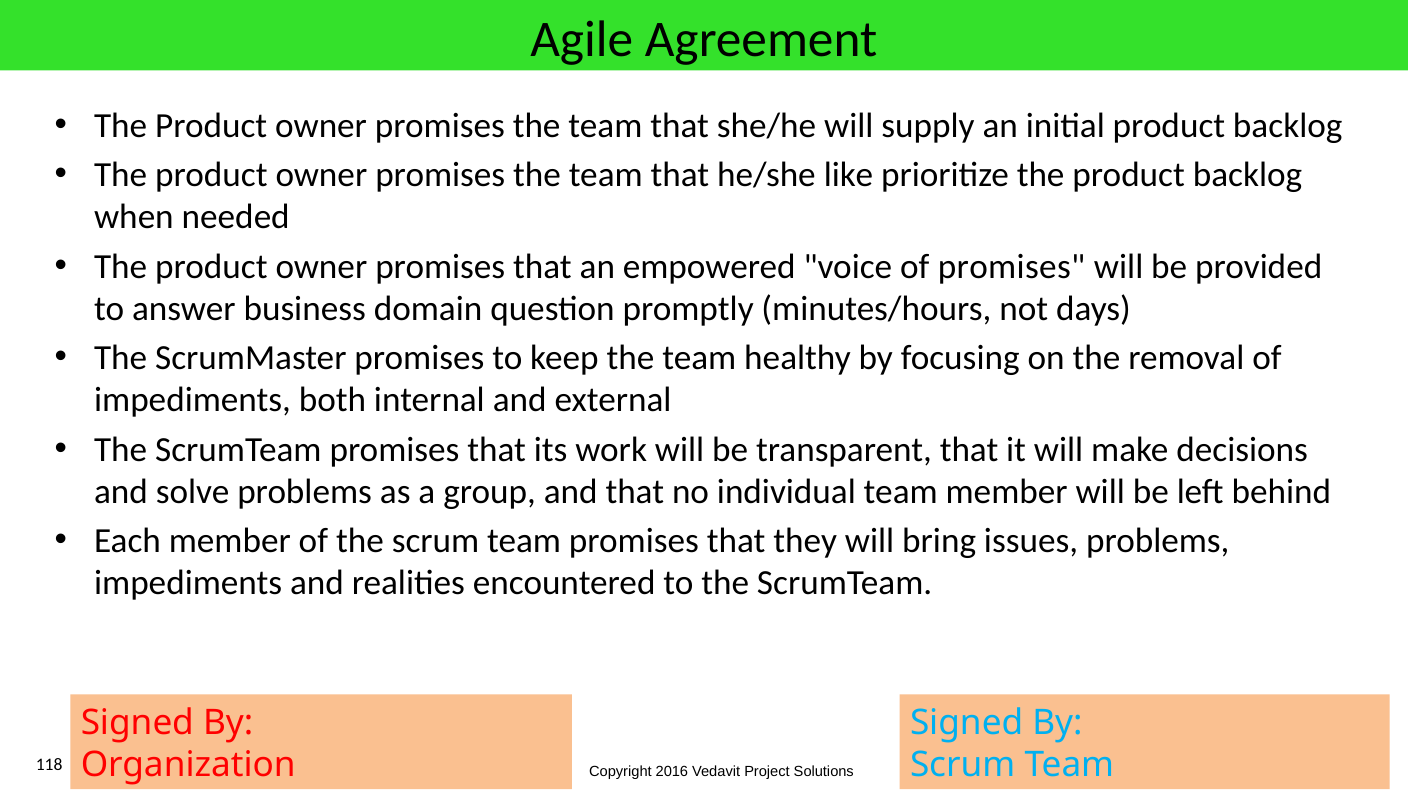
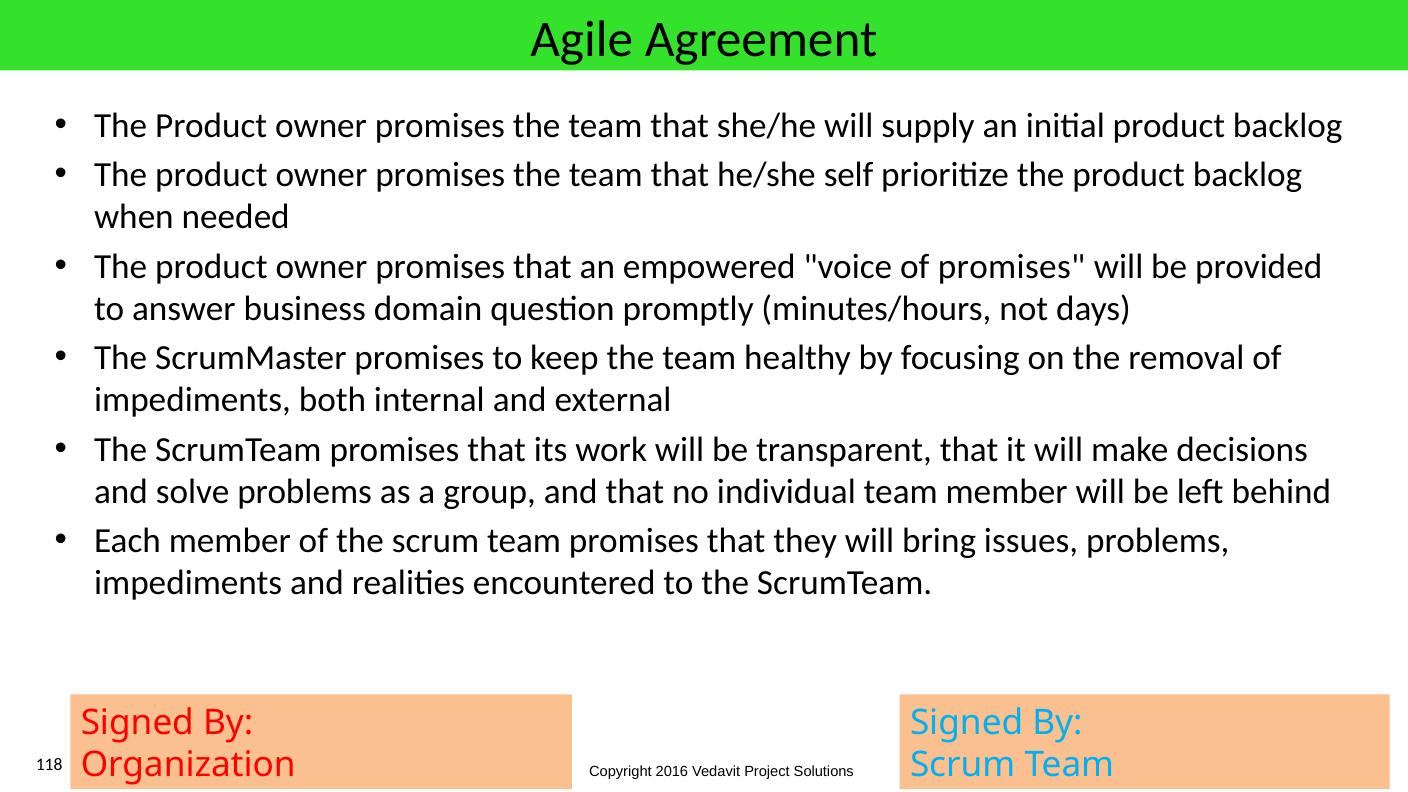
like: like -> self (849, 175)
